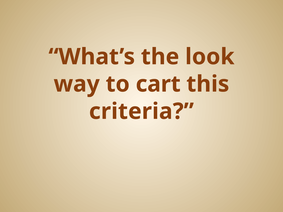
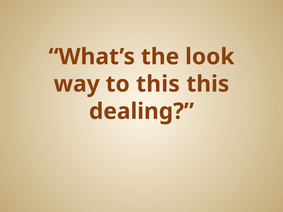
to cart: cart -> this (158, 84)
criteria: criteria -> dealing (142, 112)
